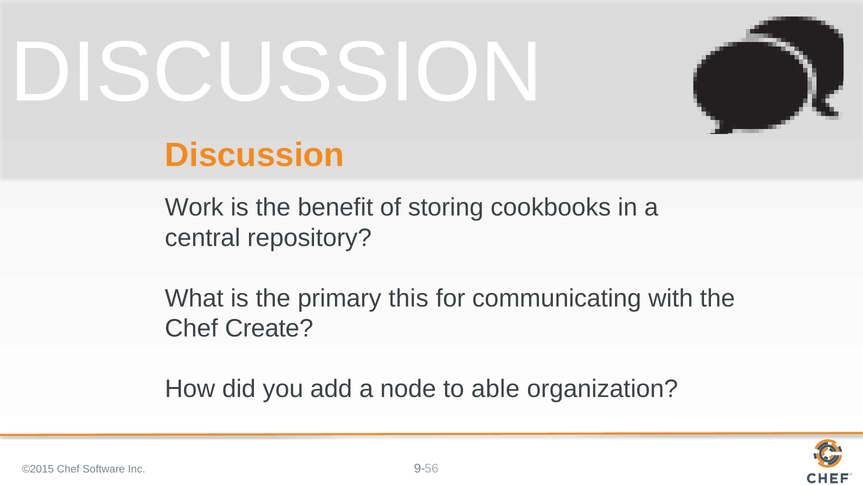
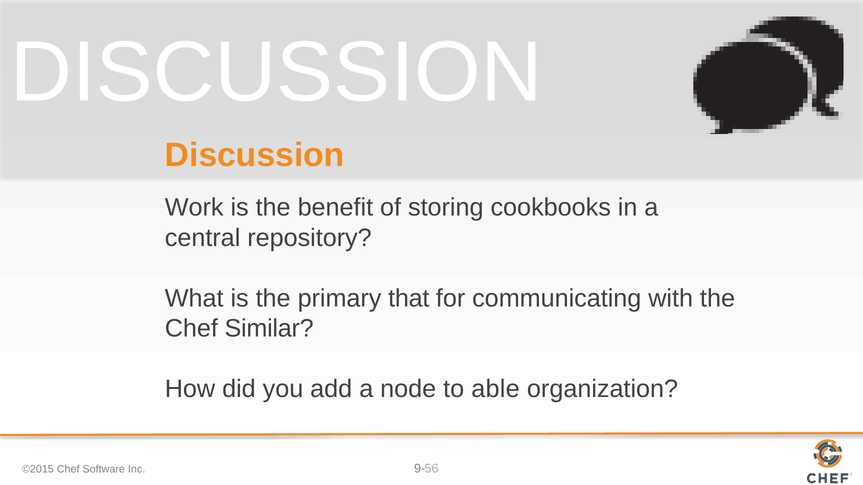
this: this -> that (409, 298)
Create: Create -> Similar (269, 329)
